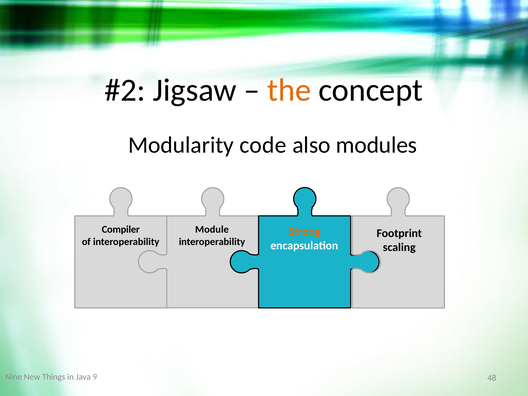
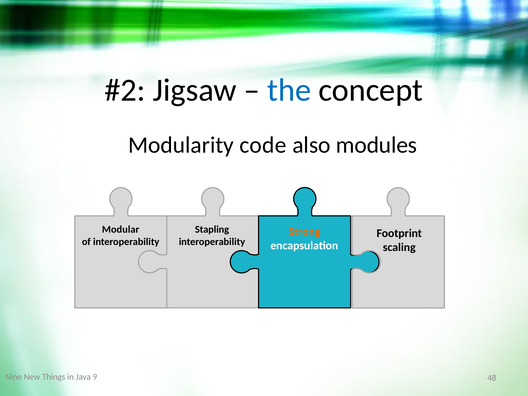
the colour: orange -> blue (289, 90)
Compiler: Compiler -> Modular (121, 229)
Module: Module -> Stapling (212, 229)
